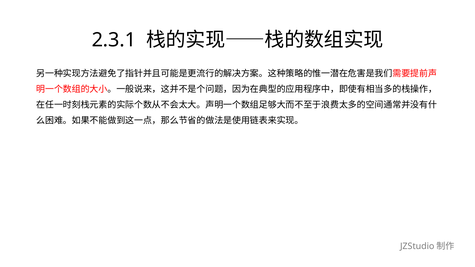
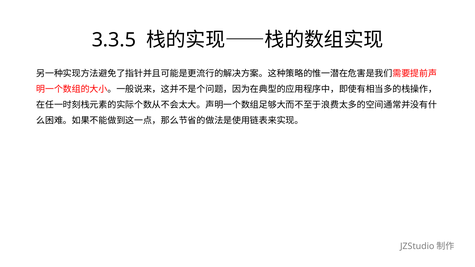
2.3.1: 2.3.1 -> 3.3.5 (114, 40)
